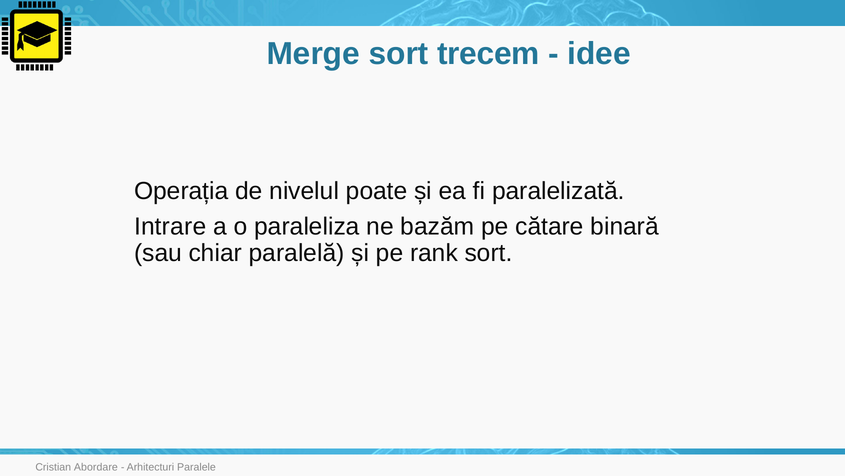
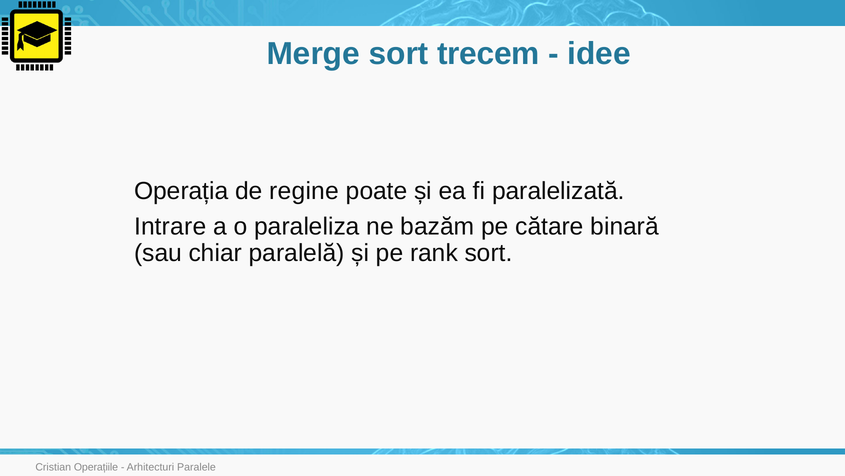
nivelul: nivelul -> regine (304, 191)
Abordare: Abordare -> Operațiile (96, 467)
